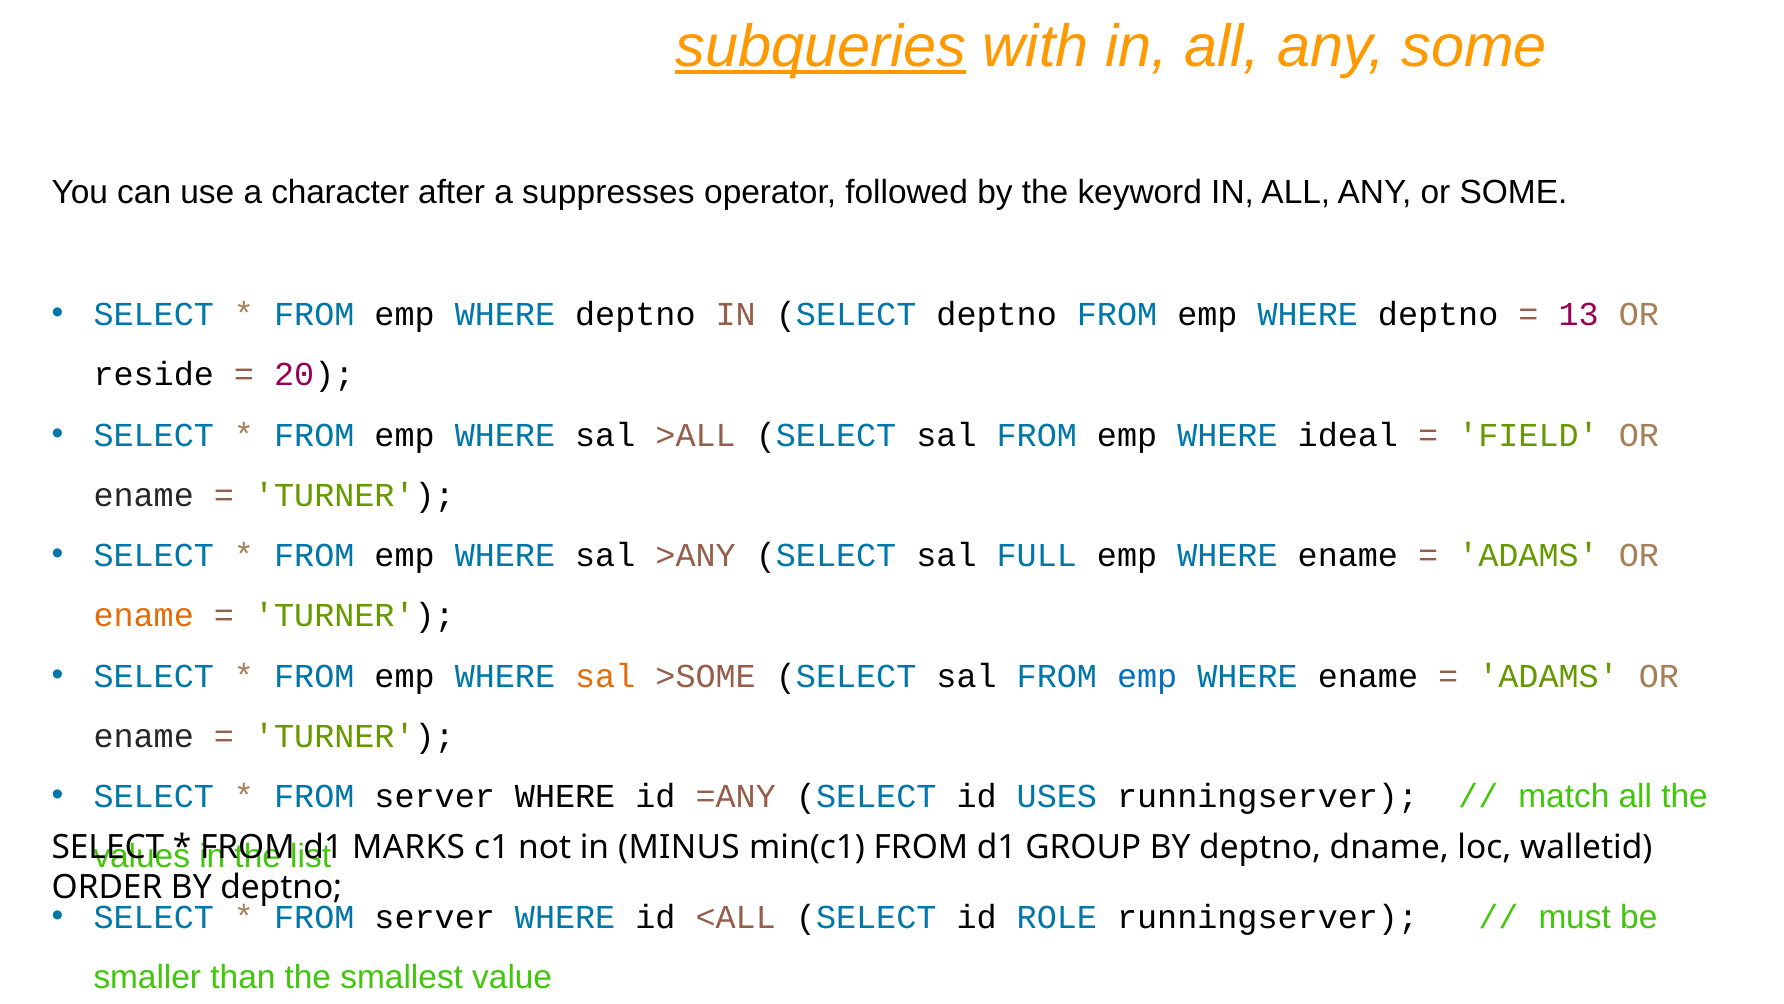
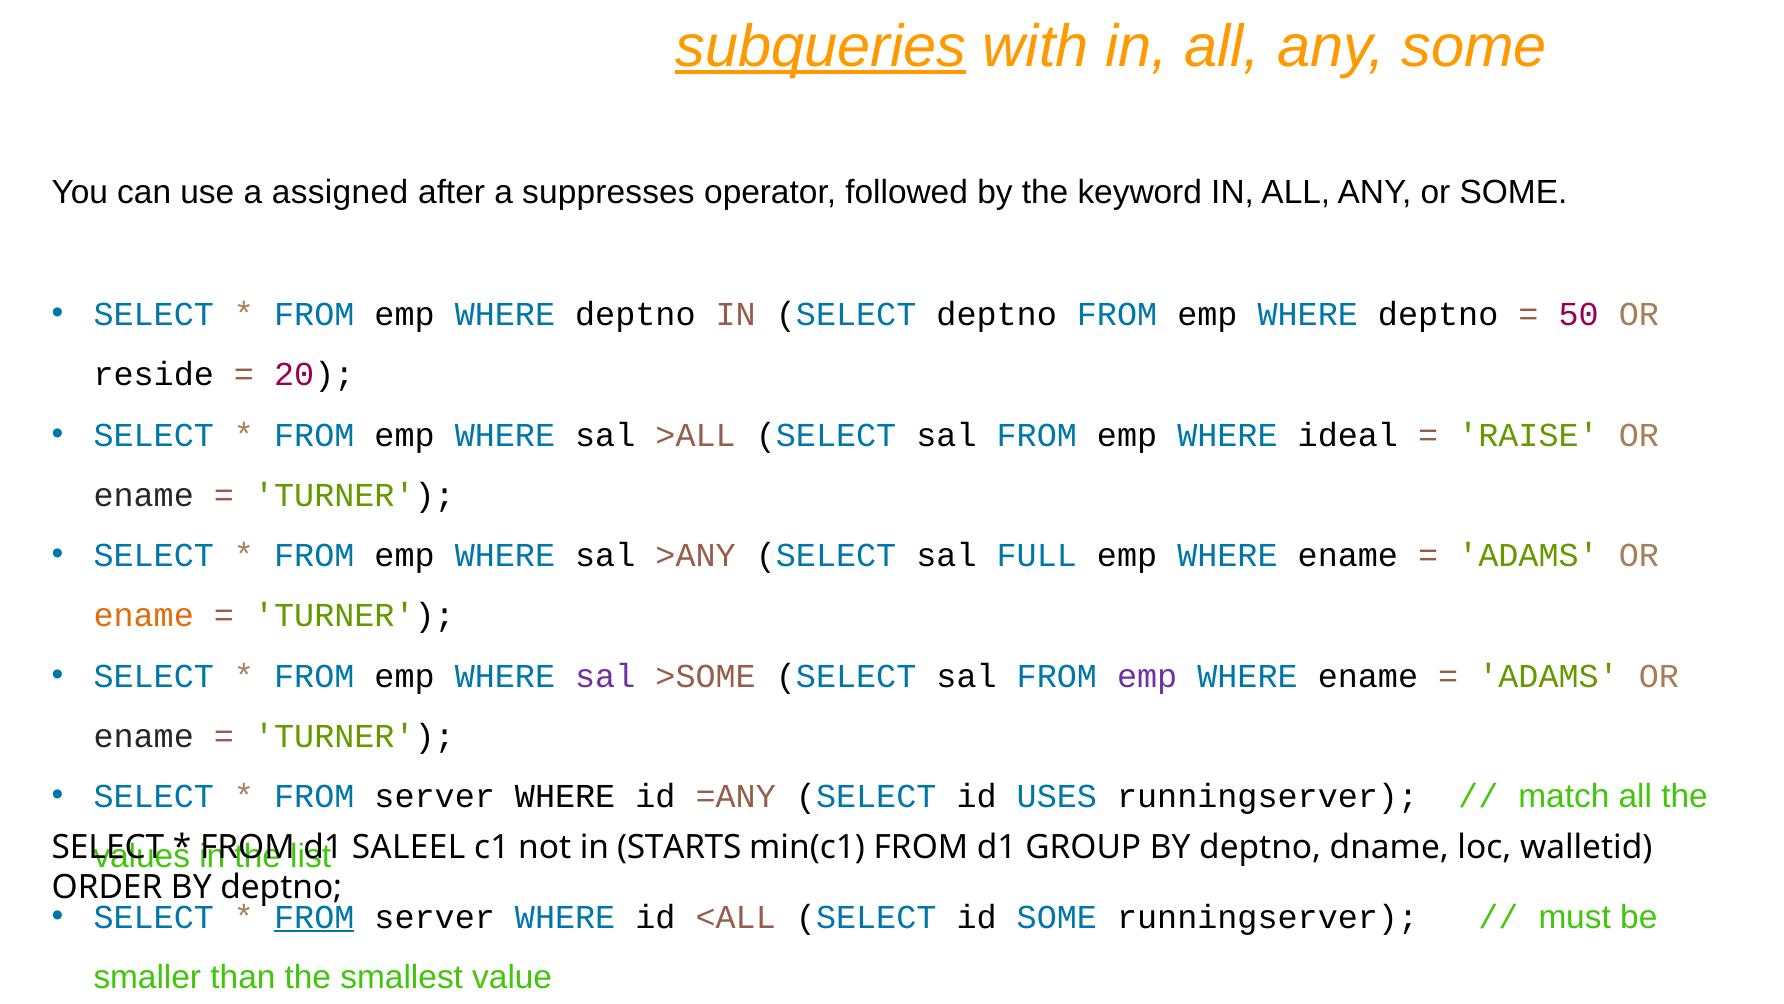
character: character -> assigned (340, 192)
13: 13 -> 50 (1579, 314)
FIELD: FIELD -> RAISE (1528, 435)
sal colour: orange -> purple (605, 676)
emp colour: blue -> purple (1147, 676)
MARKS: MARKS -> SALEEL (409, 847)
MINUS: MINUS -> STARTS (679, 847)
FROM underline: none -> present (314, 916)
id ROLE: ROLE -> SOME (1057, 916)
